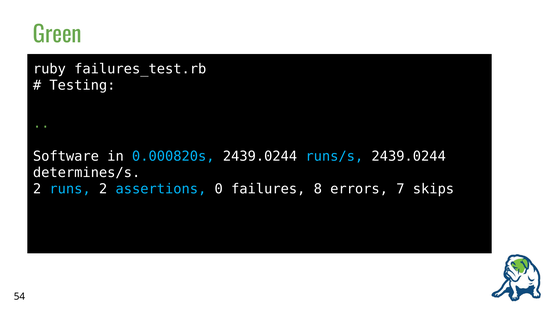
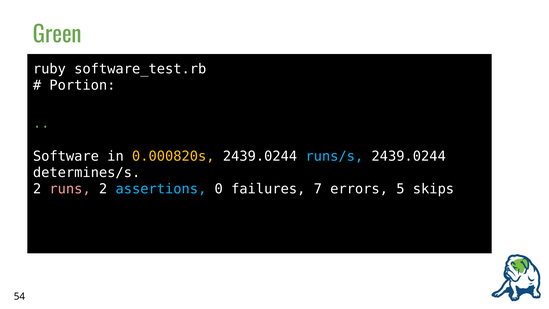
failures_test.rb: failures_test.rb -> software_test.rb (140, 69)
Testing: Testing -> Portion (82, 85)
0.000820s colour: light blue -> yellow (173, 156)
runs colour: light blue -> pink (70, 189)
8: 8 -> 7 (318, 189)
7: 7 -> 5 (400, 189)
